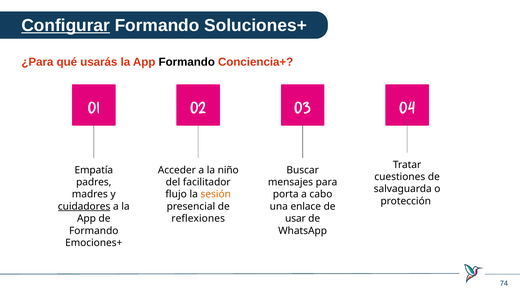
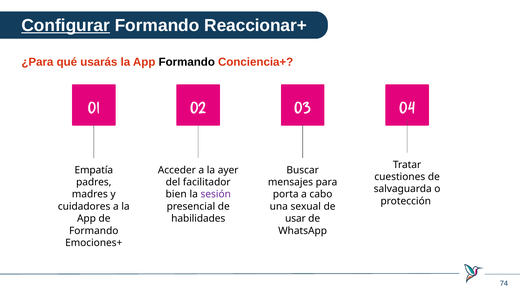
Soluciones+: Soluciones+ -> Reaccionar+ (256, 25)
niño: niño -> ayer (228, 170)
flujo: flujo -> bien (176, 195)
sesión colour: orange -> purple (216, 195)
cuidadores underline: present -> none (84, 207)
enlace: enlace -> sexual (306, 207)
reflexiones: reflexiones -> habilidades (198, 219)
